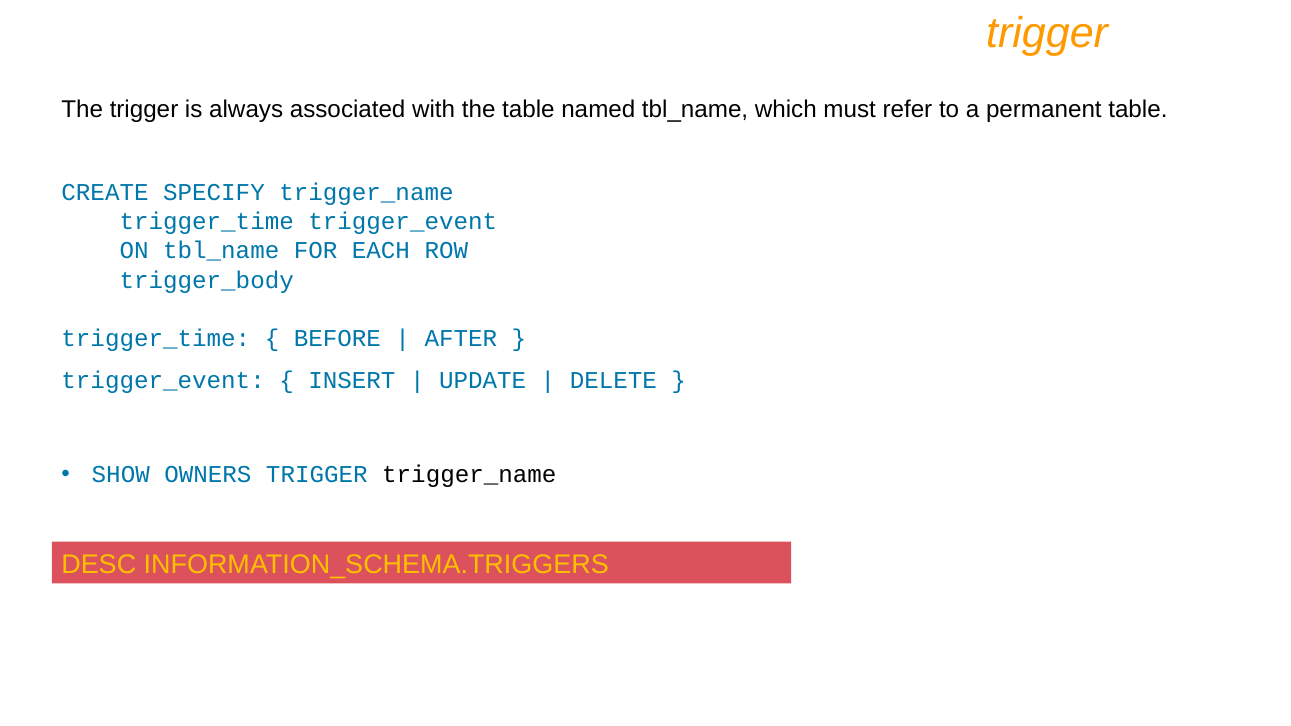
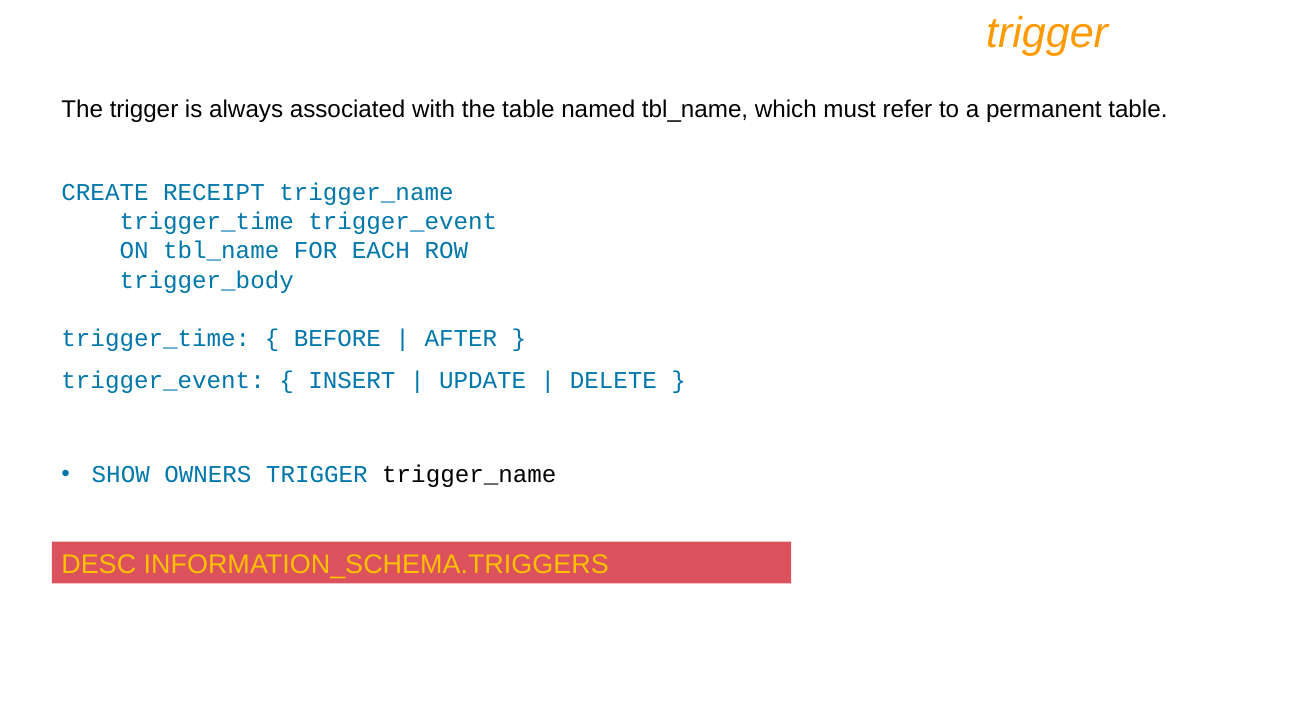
SPECIFY: SPECIFY -> RECEIPT (214, 193)
